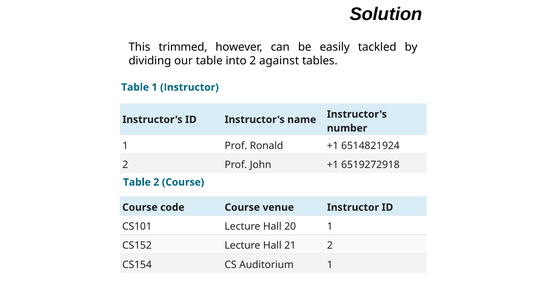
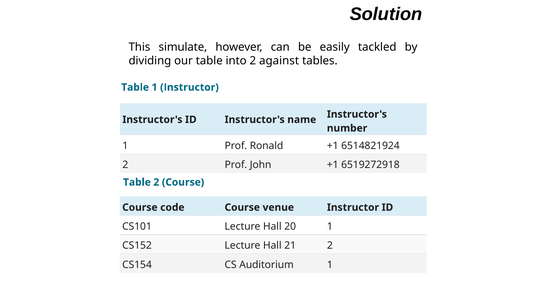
trimmed: trimmed -> simulate (183, 47)
